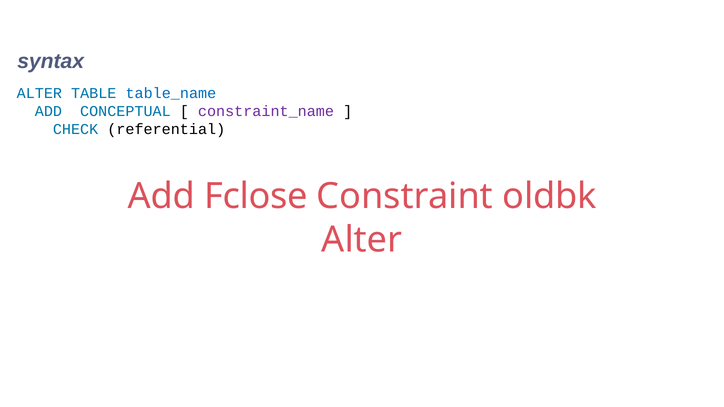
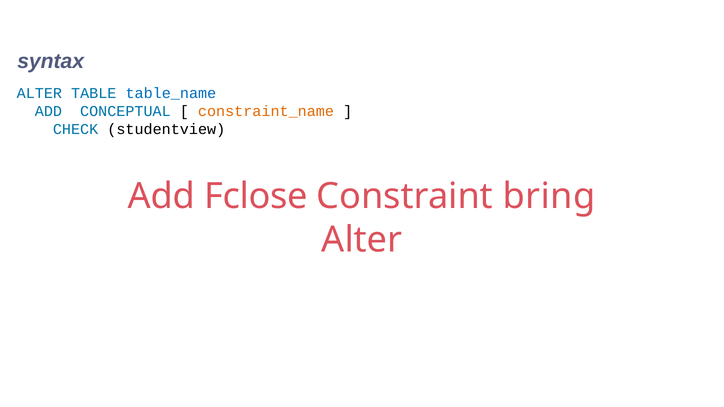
constraint_name colour: purple -> orange (266, 111)
referential: referential -> studentview (166, 129)
oldbk: oldbk -> bring (549, 196)
